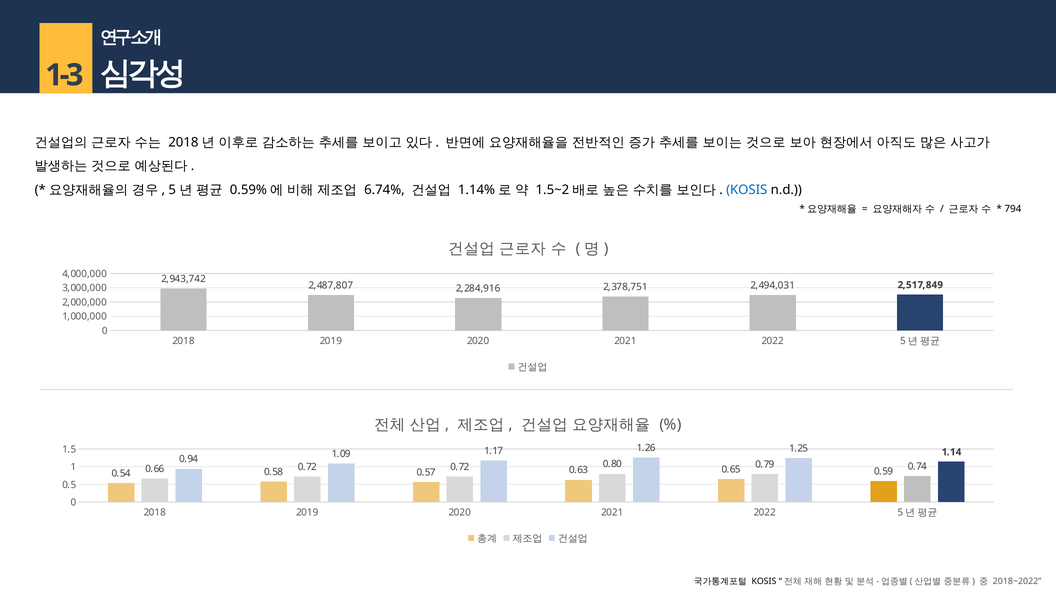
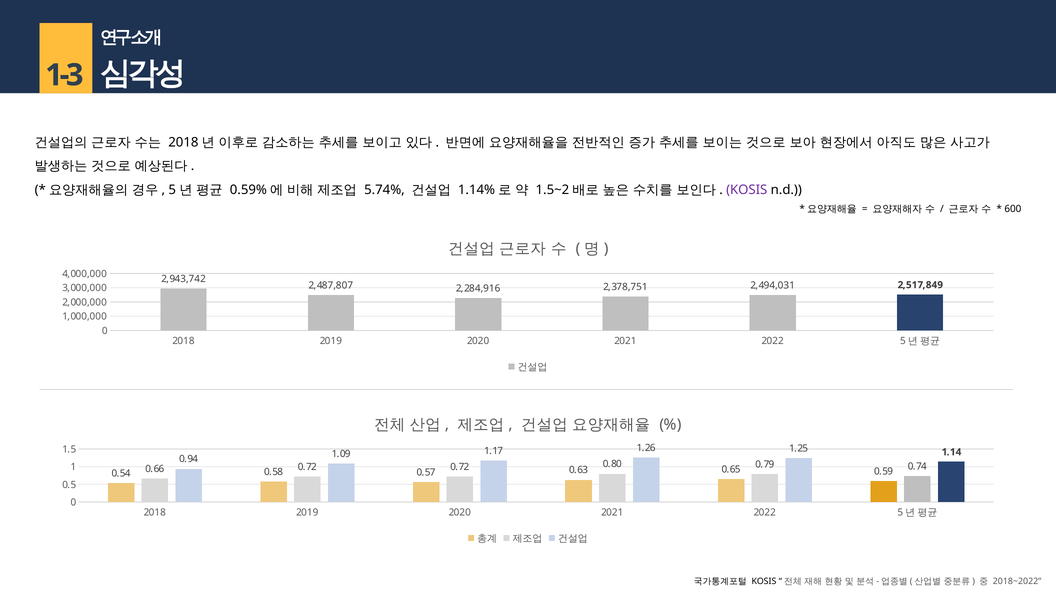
6.74%: 6.74% -> 5.74% (384, 190)
KOSIS colour: blue -> purple (747, 190)
794: 794 -> 600 (1013, 209)
